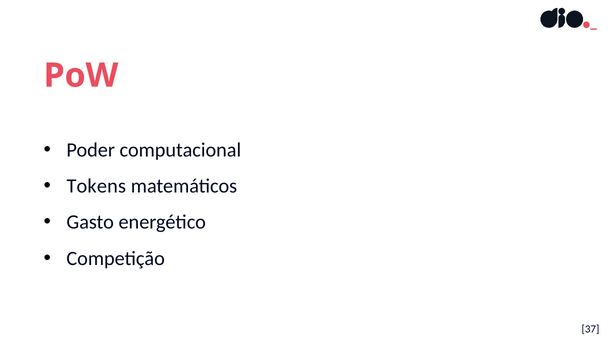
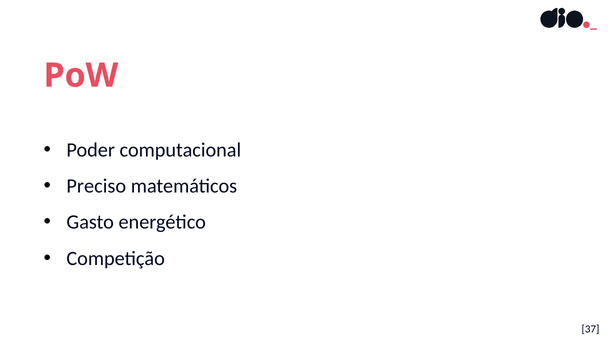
Tokens: Tokens -> Preciso (96, 186)
